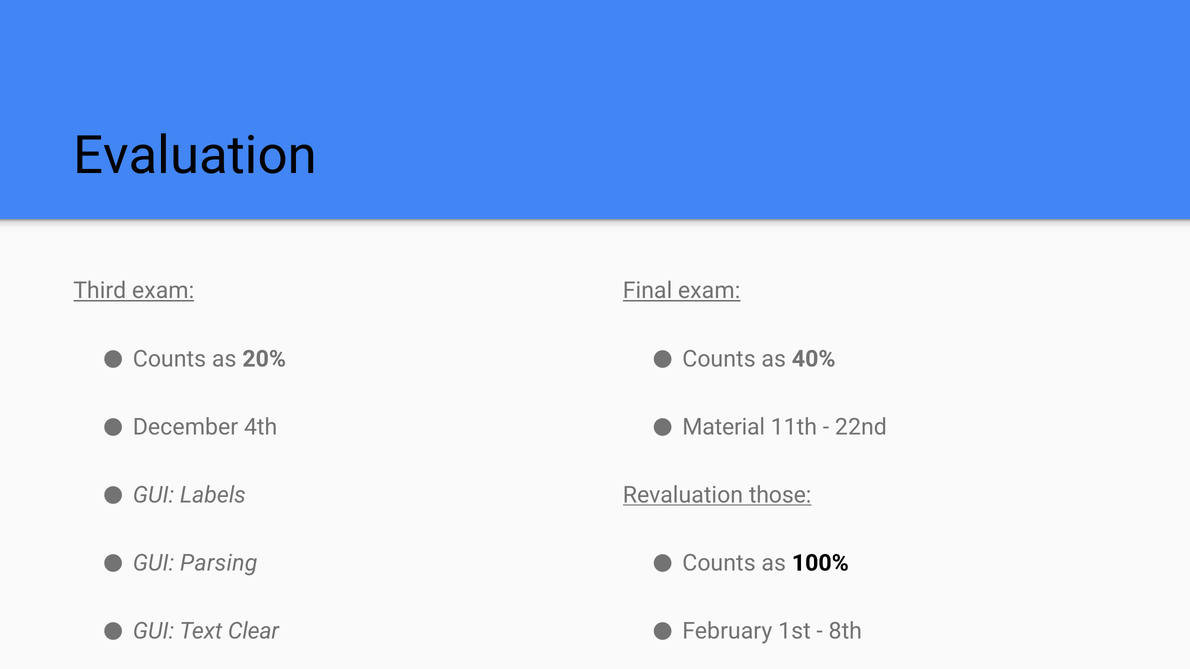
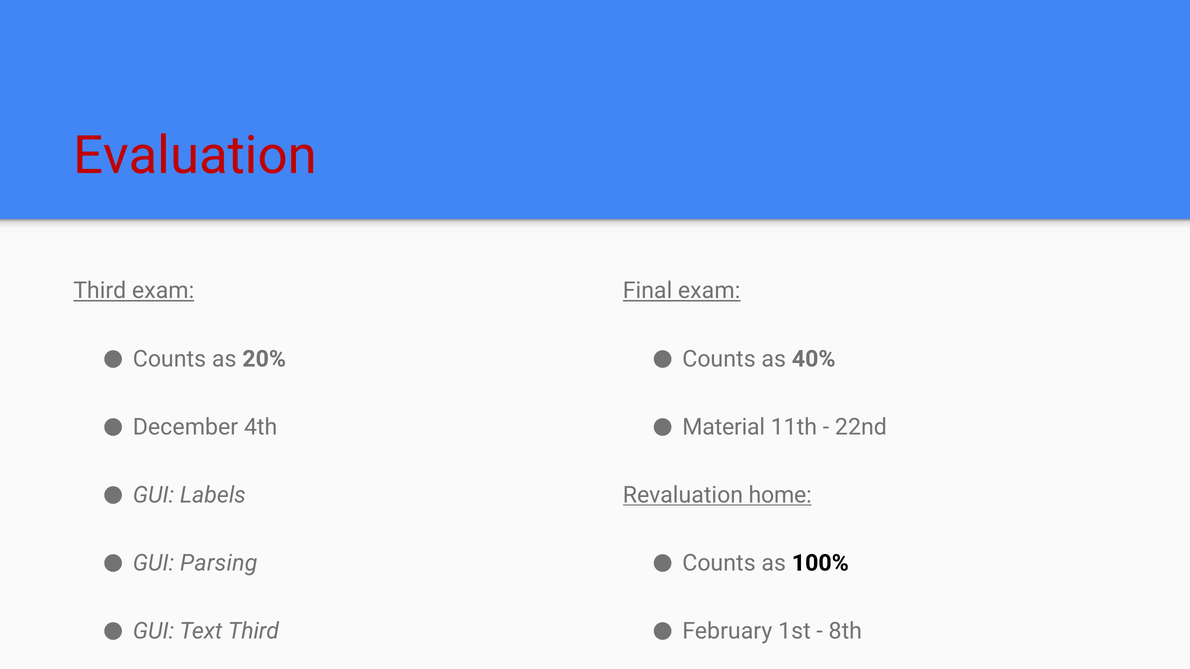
Evaluation colour: black -> red (195, 156)
those: those -> home (780, 495)
Text Clear: Clear -> Third (253, 631)
